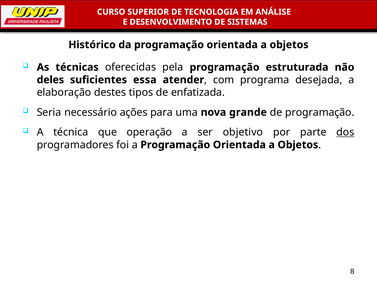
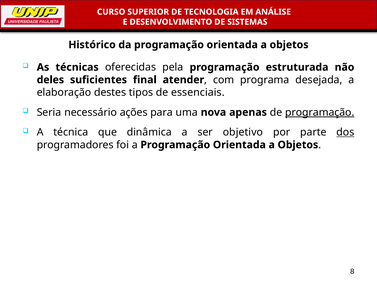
essa: essa -> final (145, 80)
enfatizada: enfatizada -> essenciais (198, 92)
grande: grande -> apenas (248, 112)
programação underline: none -> present (320, 112)
operação: operação -> dinâmica (149, 132)
